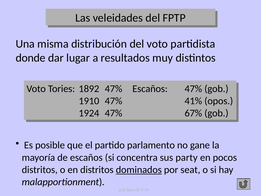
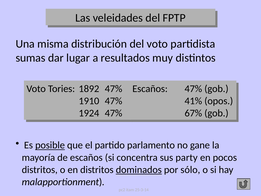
donde: donde -> sumas (31, 58)
posible underline: none -> present (50, 145)
seat: seat -> sólo (190, 169)
